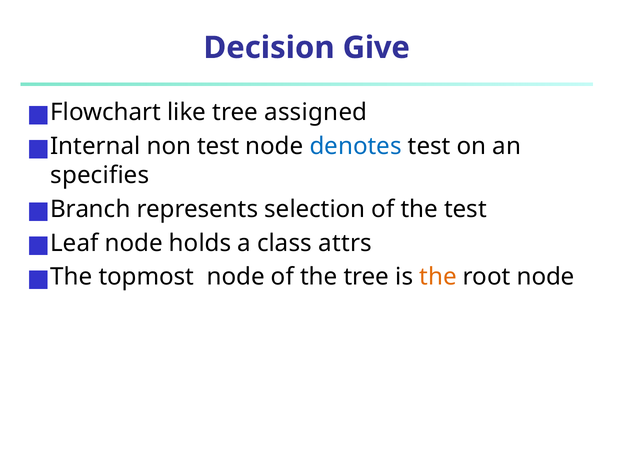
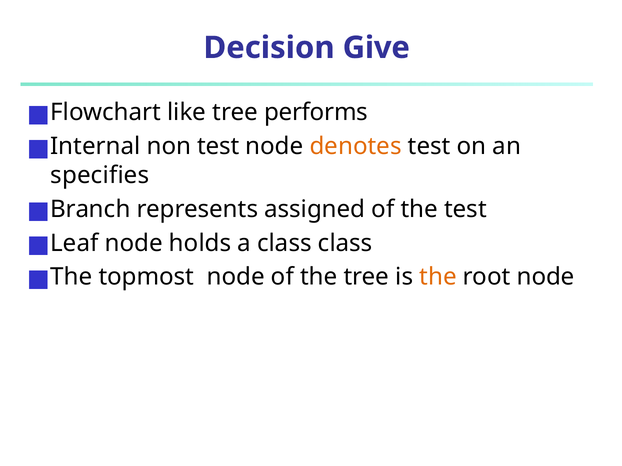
assigned: assigned -> performs (316, 113)
denotes colour: blue -> orange (356, 147)
selection: selection -> assigned (315, 209)
class attrs: attrs -> class (345, 243)
